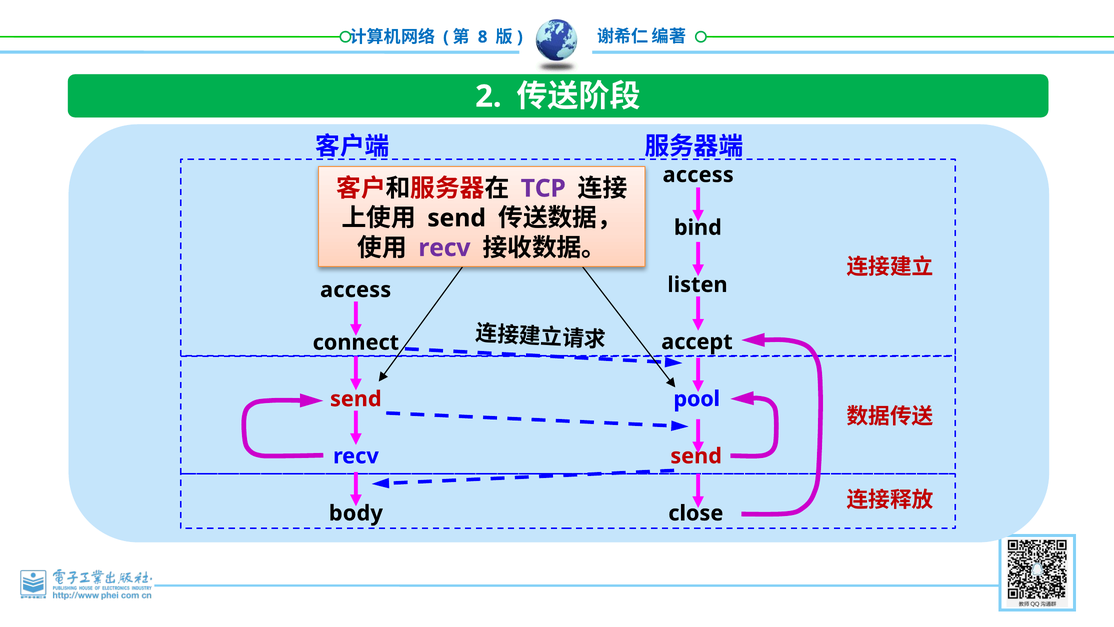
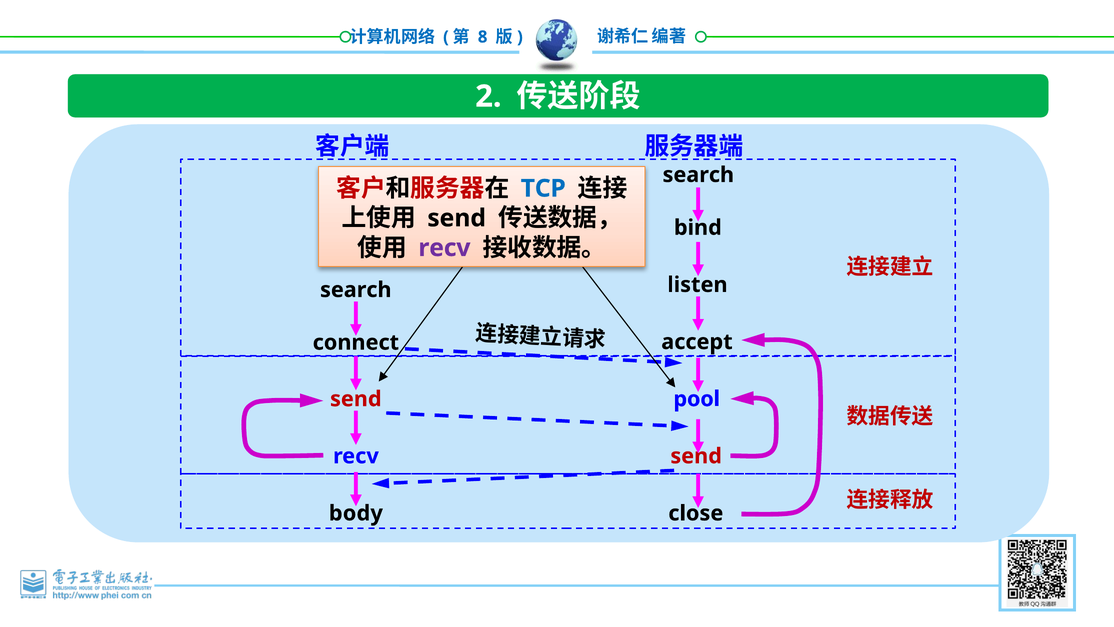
access: access -> search (698, 175)
TCP colour: purple -> blue (543, 188)
access: access -> search (356, 290)
